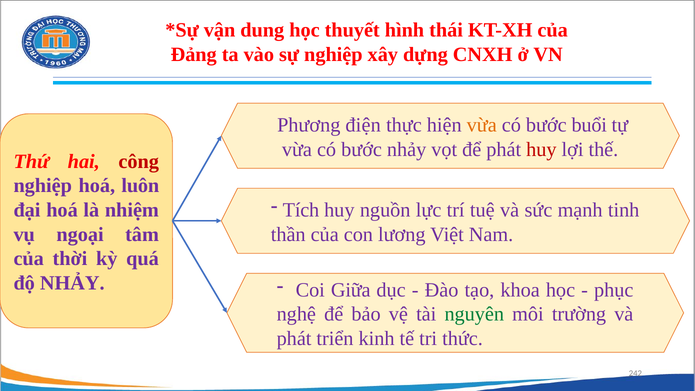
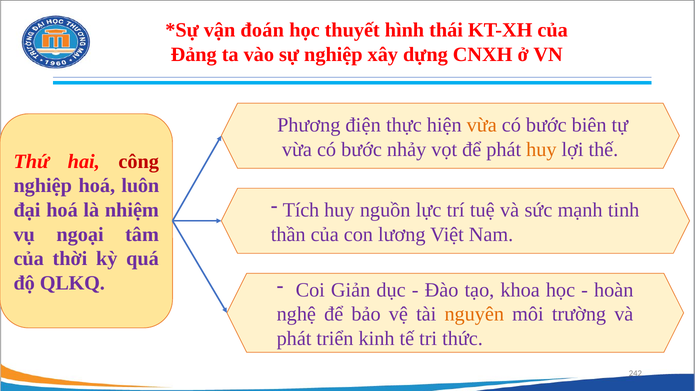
dung: dung -> đoán (262, 30)
buổi: buổi -> biên (589, 125)
huy colour: red -> orange (541, 149)
độ NHẢY: NHẢY -> QLKQ (72, 283)
Giữa: Giữa -> Giản (351, 290)
phục: phục -> hoàn (614, 290)
nguyên colour: green -> orange (474, 314)
